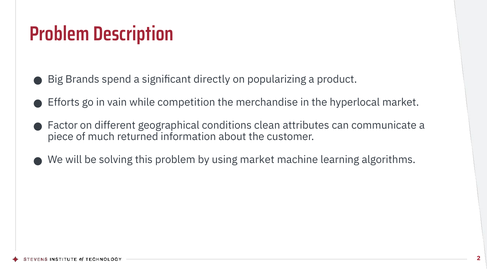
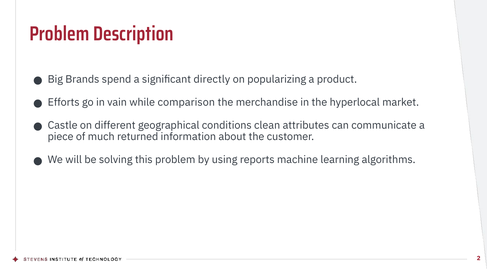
competition: competition -> comparison (186, 102)
Factor: Factor -> Castle (63, 125)
using market: market -> reports (257, 160)
